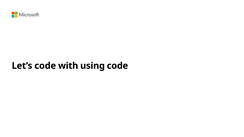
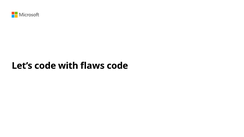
using: using -> flaws (92, 66)
